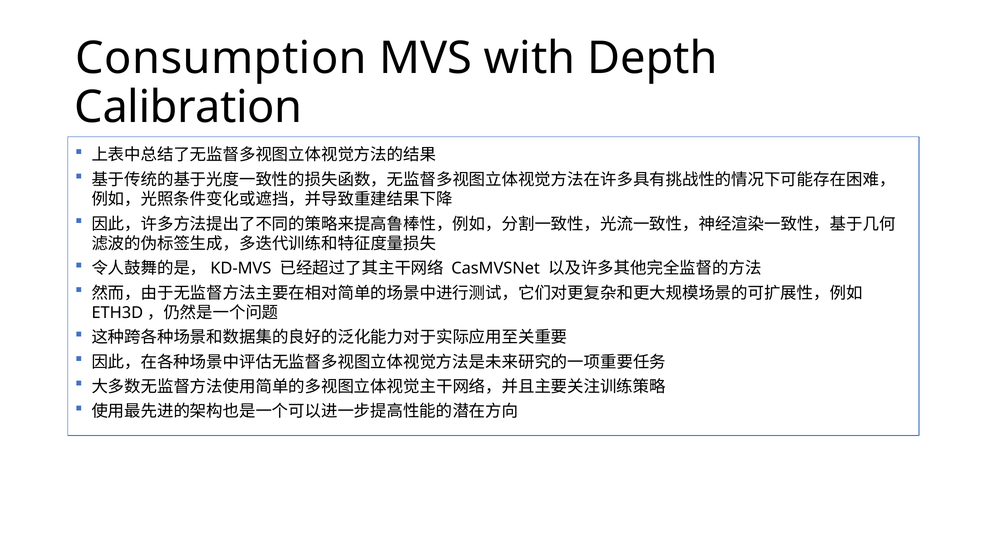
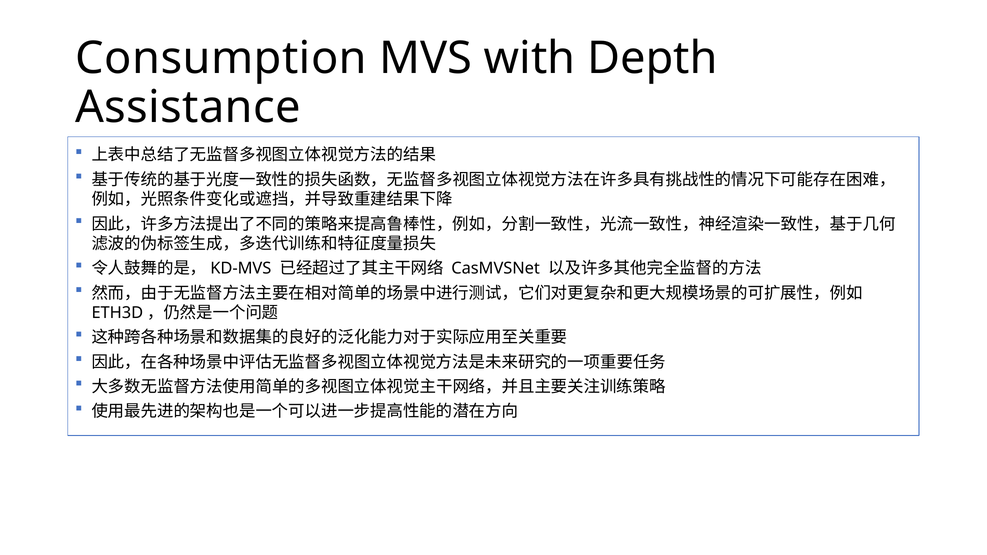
Calibration: Calibration -> Assistance (188, 107)
